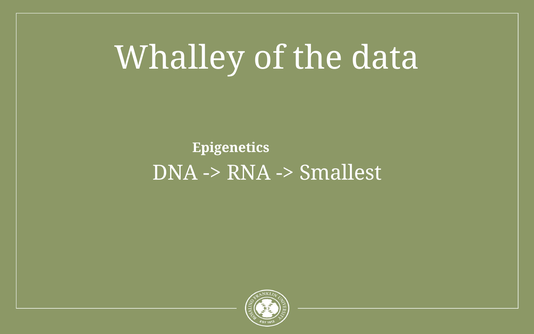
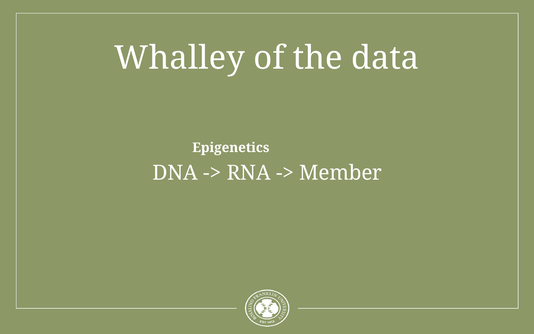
Smallest: Smallest -> Member (341, 173)
